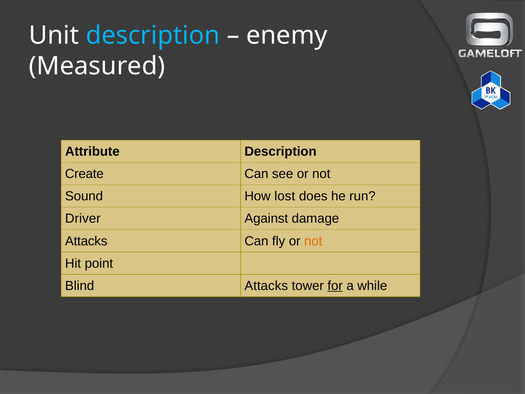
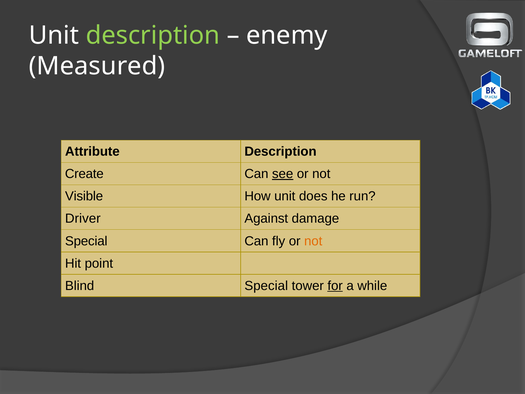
description colour: light blue -> light green (153, 35)
see underline: none -> present (283, 174)
Sound: Sound -> Visible (84, 196)
How lost: lost -> unit (285, 196)
Attacks: Attacks -> Special (86, 241)
Blind Attacks: Attacks -> Special (266, 286)
